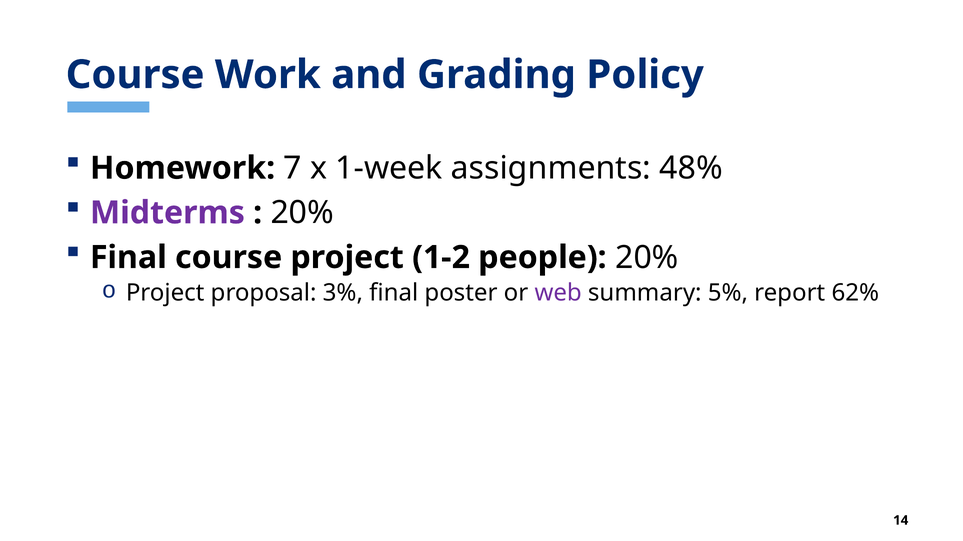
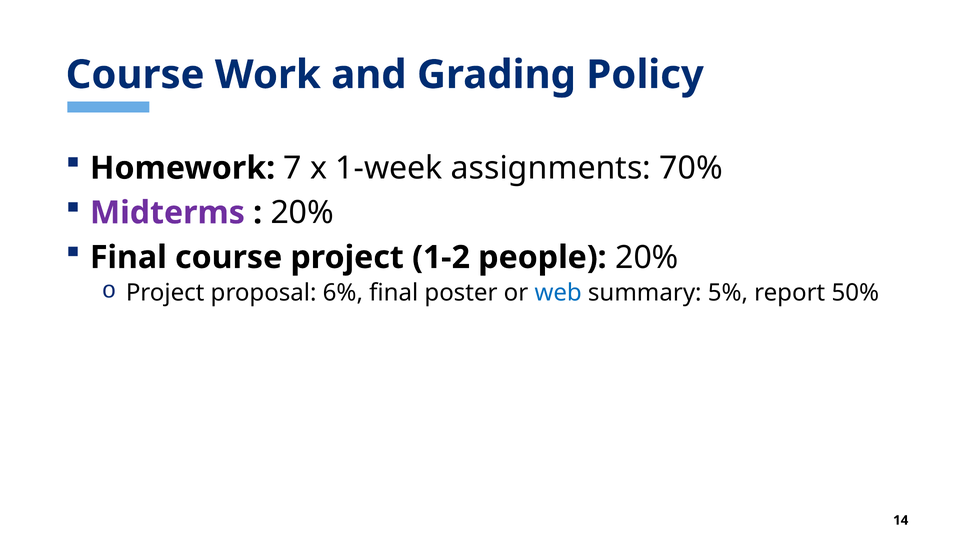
48%: 48% -> 70% (691, 168)
3%: 3% -> 6% (343, 293)
web colour: purple -> blue (558, 293)
62%: 62% -> 50% (855, 293)
